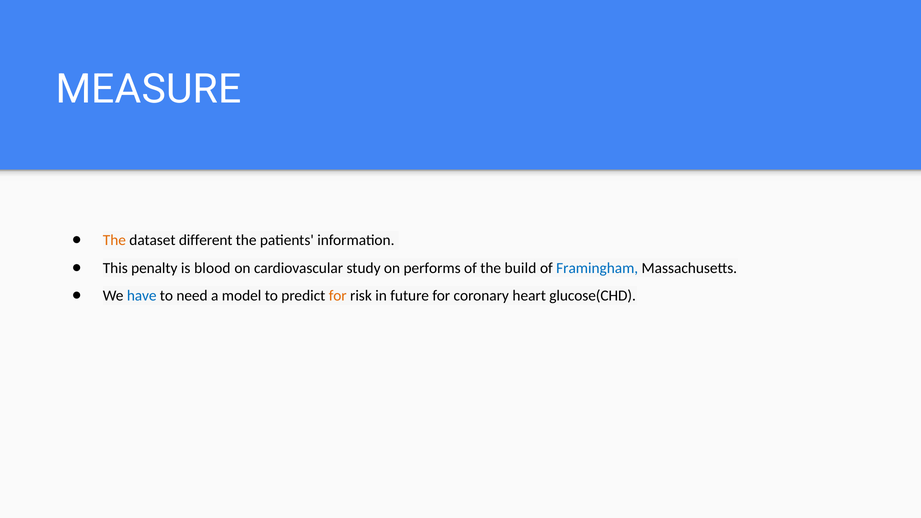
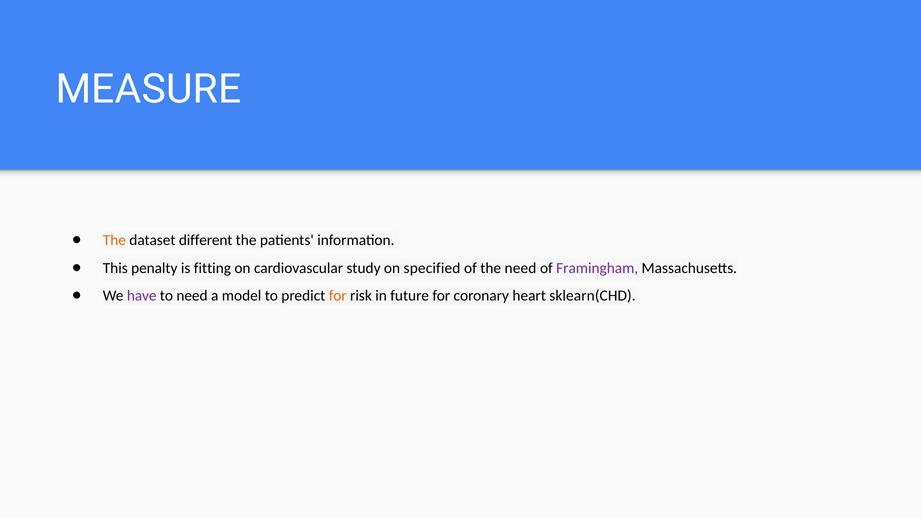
blood: blood -> fitting (212, 268)
performs: performs -> specified (432, 268)
the build: build -> need (520, 268)
Framingham colour: blue -> purple (597, 268)
have colour: blue -> purple (142, 296)
glucose(CHD: glucose(CHD -> sklearn(CHD (593, 296)
